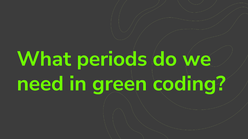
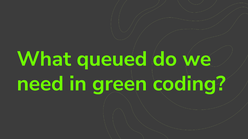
periods: periods -> queued (112, 59)
